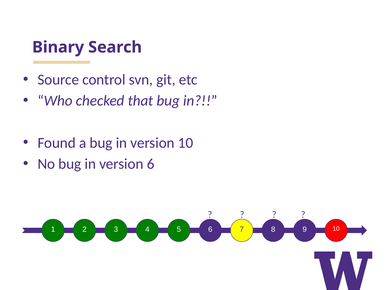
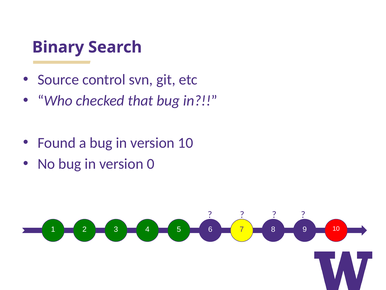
version 6: 6 -> 0 (151, 164)
